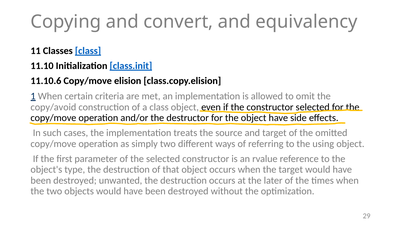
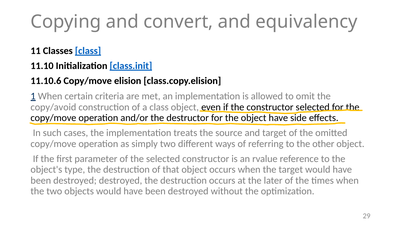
using: using -> other (323, 144)
destroyed unwanted: unwanted -> destroyed (121, 180)
